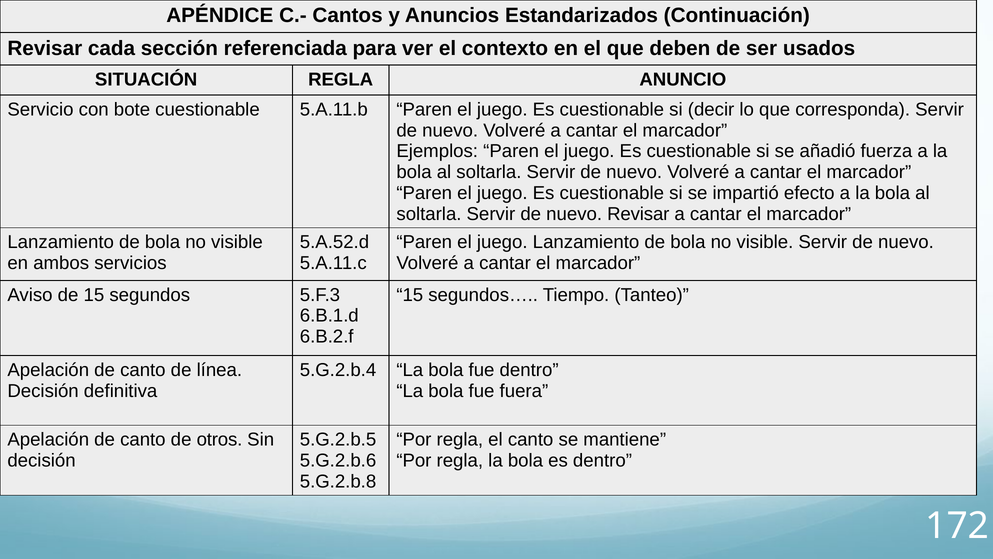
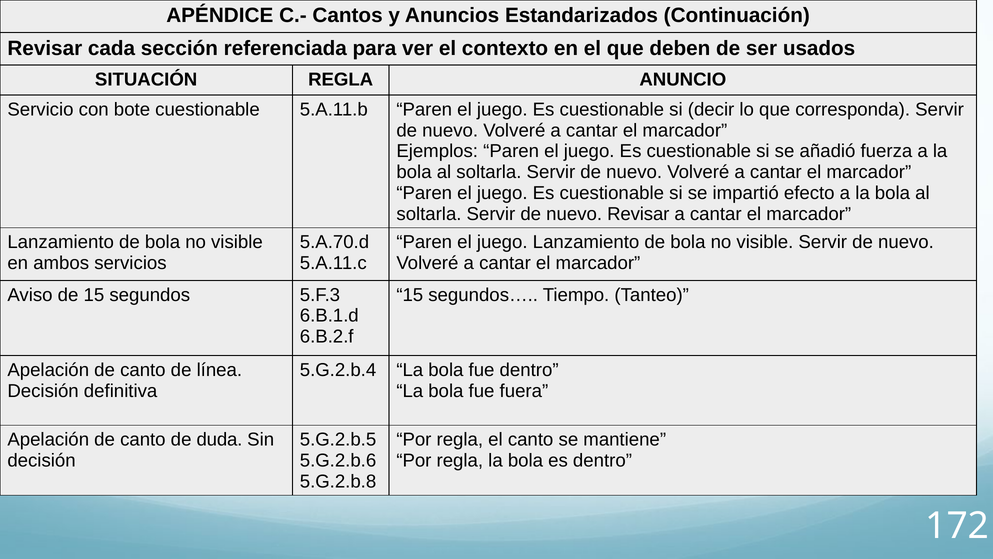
5.A.52.d: 5.A.52.d -> 5.A.70.d (334, 242)
otros: otros -> duda (219, 439)
